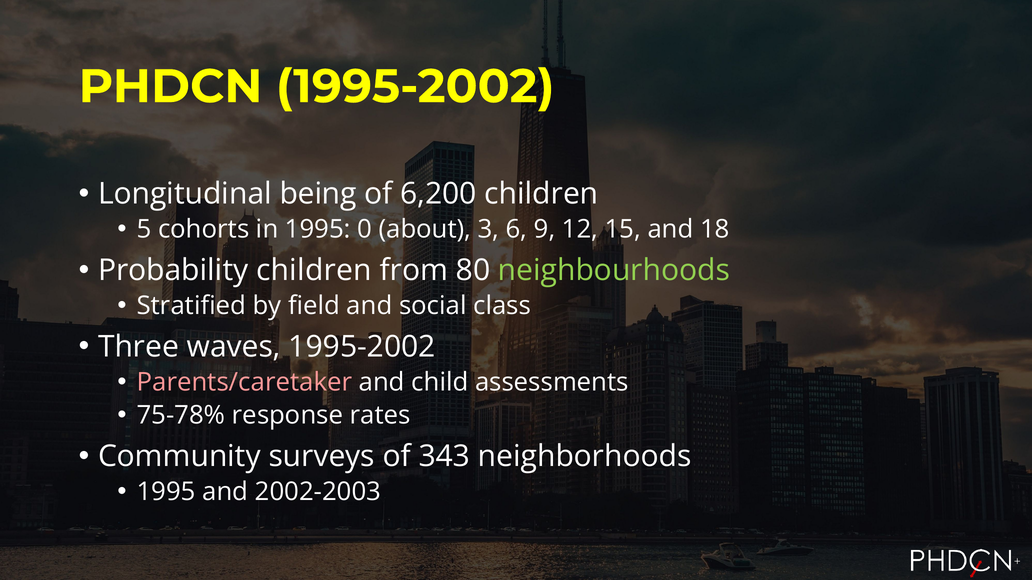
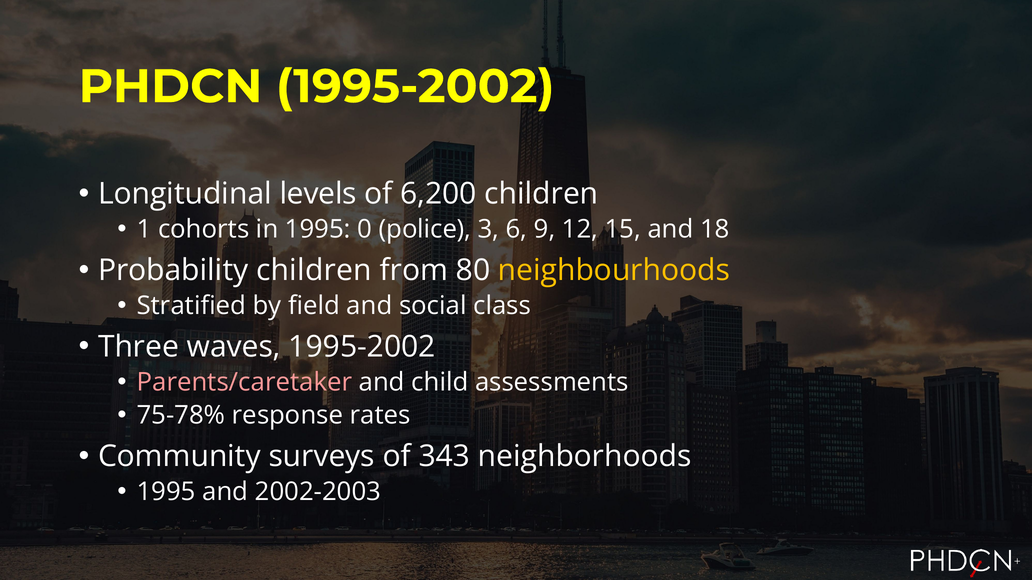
being: being -> levels (318, 194)
5: 5 -> 1 (144, 230)
about: about -> police (425, 230)
neighbourhoods colour: light green -> yellow (614, 271)
